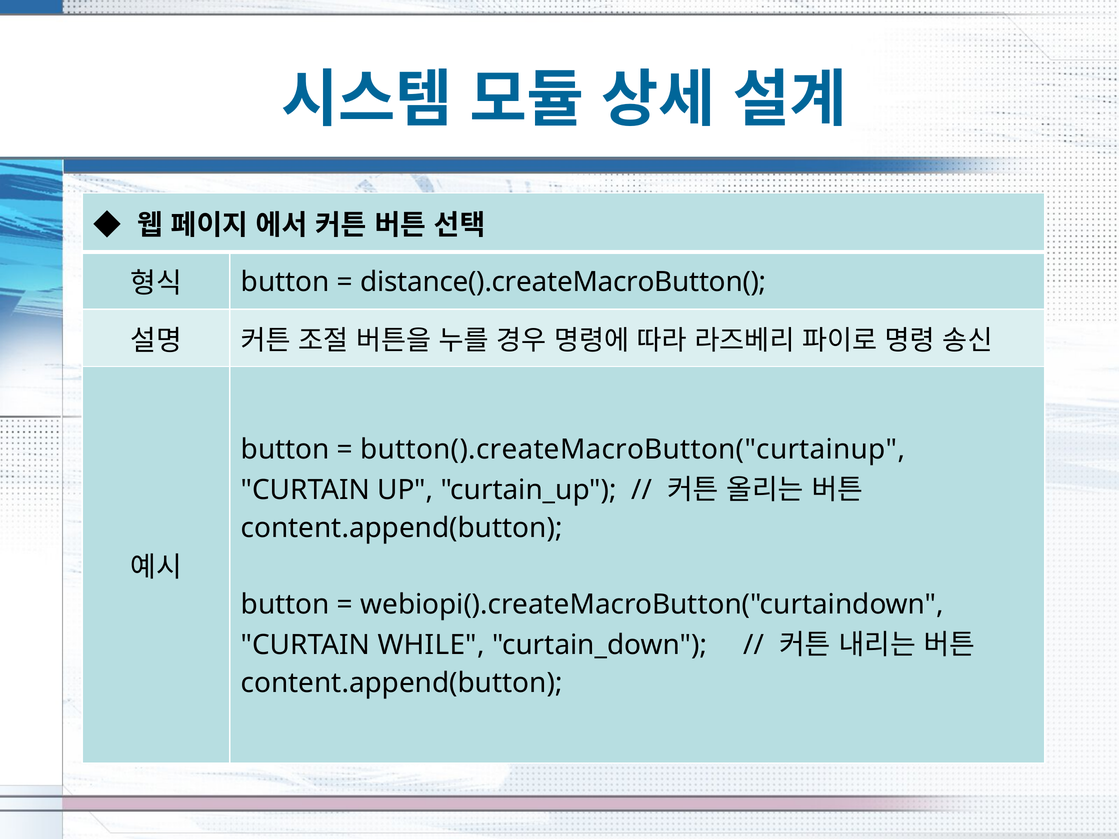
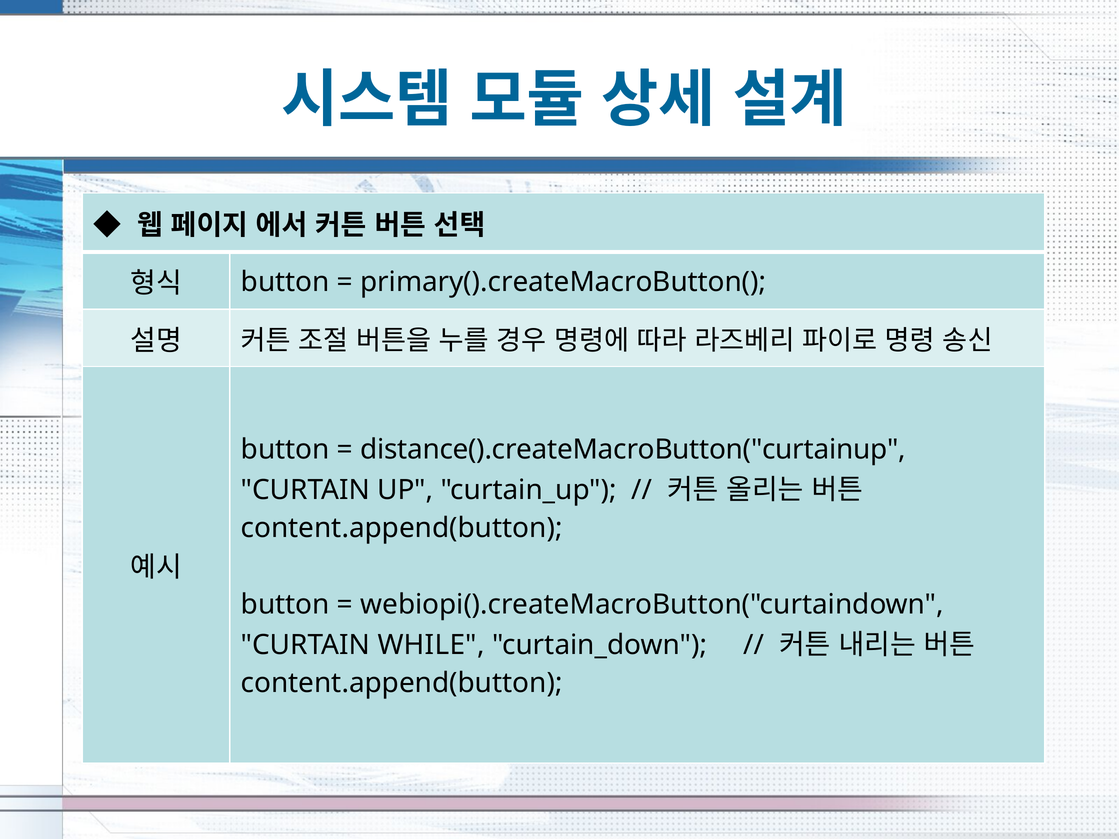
distance().createMacroButton(: distance().createMacroButton( -> primary().createMacroButton( (563, 282)
button().createMacroButton("curtainup: button().createMacroButton("curtainup -> distance().createMacroButton("curtainup (633, 450)
